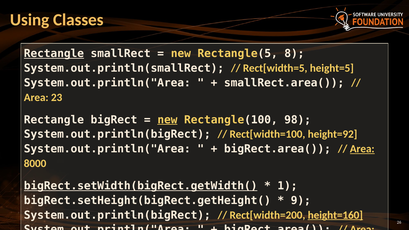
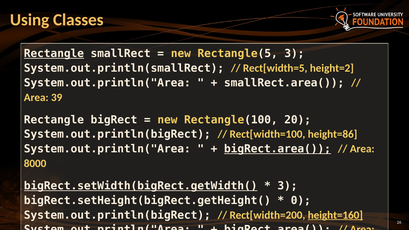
Rectangle(5 8: 8 -> 3 (294, 54)
height=5: height=5 -> height=2 (332, 68)
23: 23 -> 39 (57, 97)
new underline: present -> none (167, 120)
98: 98 -> 20 (298, 120)
height=92: height=92 -> height=86 (333, 134)
bigRect.area( underline: none -> present (277, 149)
Area underline: present -> none (362, 149)
1: 1 -> 3 (287, 186)
9: 9 -> 0 (301, 201)
